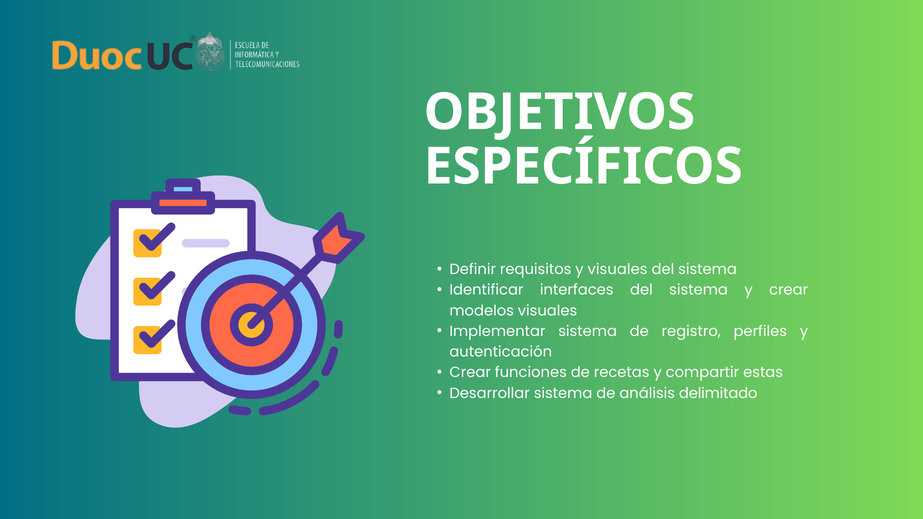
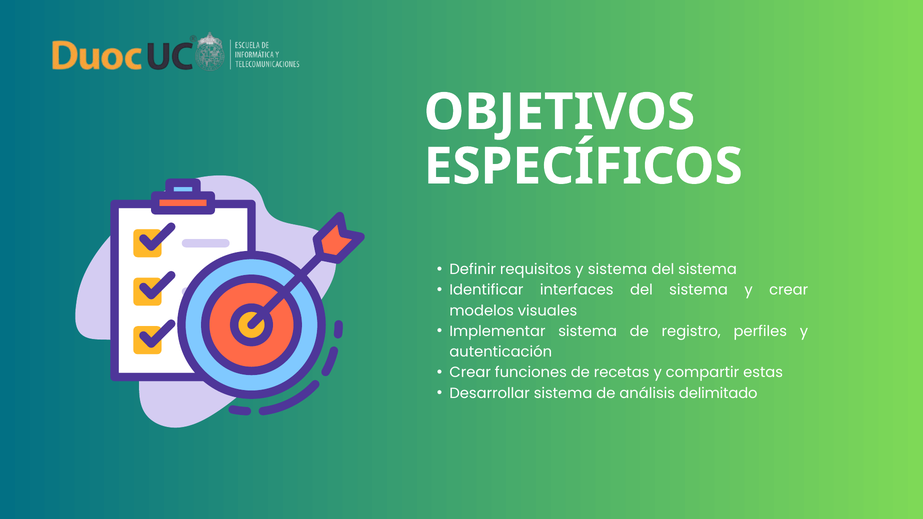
y visuales: visuales -> sistema (618, 270)
